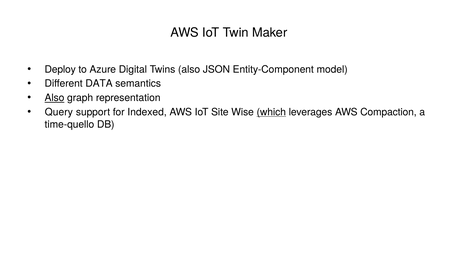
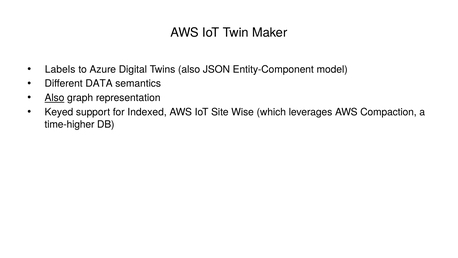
Deploy: Deploy -> Labels (60, 69)
Query: Query -> Keyed (59, 112)
which underline: present -> none (271, 112)
time-quello: time-quello -> time-higher (69, 124)
